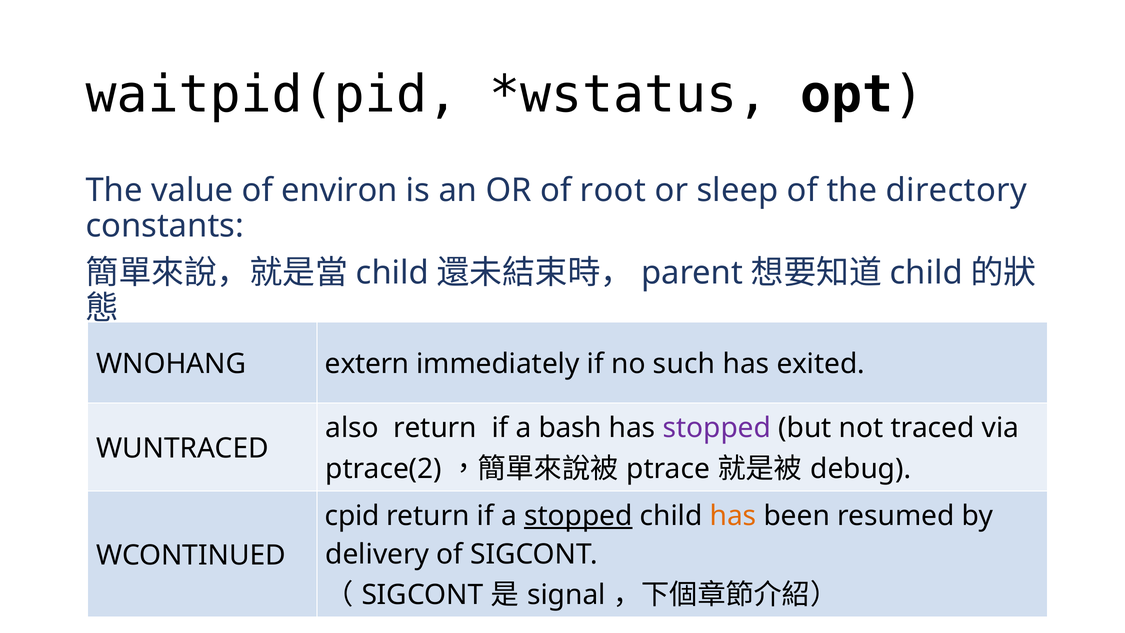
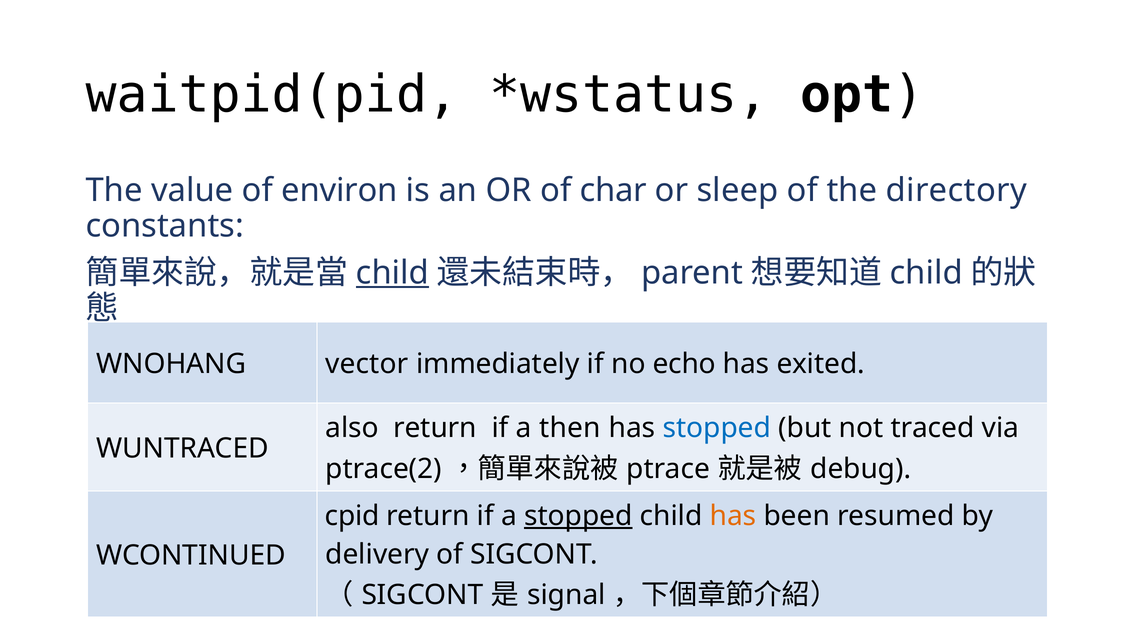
root: root -> char (613, 190)
child underline: none -> present (392, 273)
extern: extern -> vector (367, 364)
such: such -> echo (684, 364)
bash: bash -> then (570, 428)
stopped colour: purple -> blue (717, 428)
